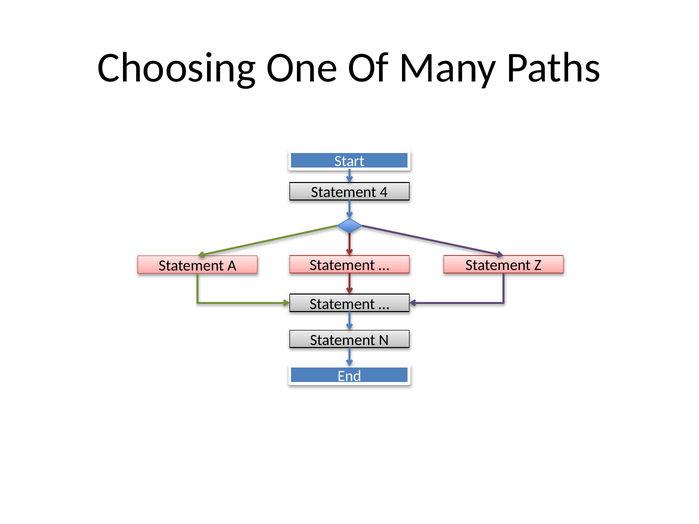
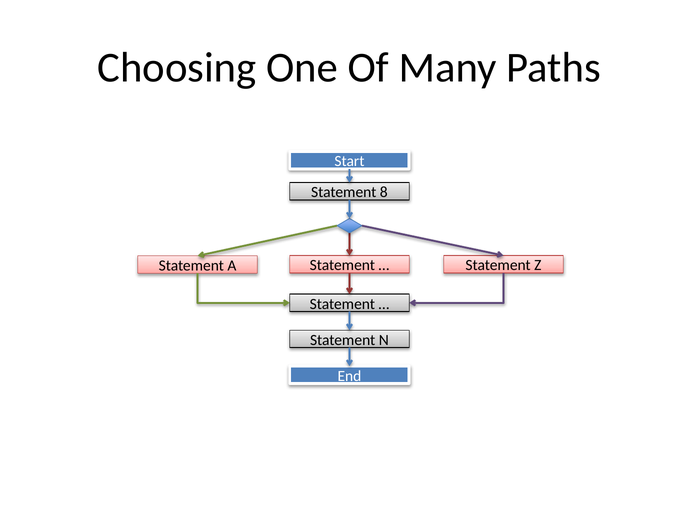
4: 4 -> 8 (384, 192)
